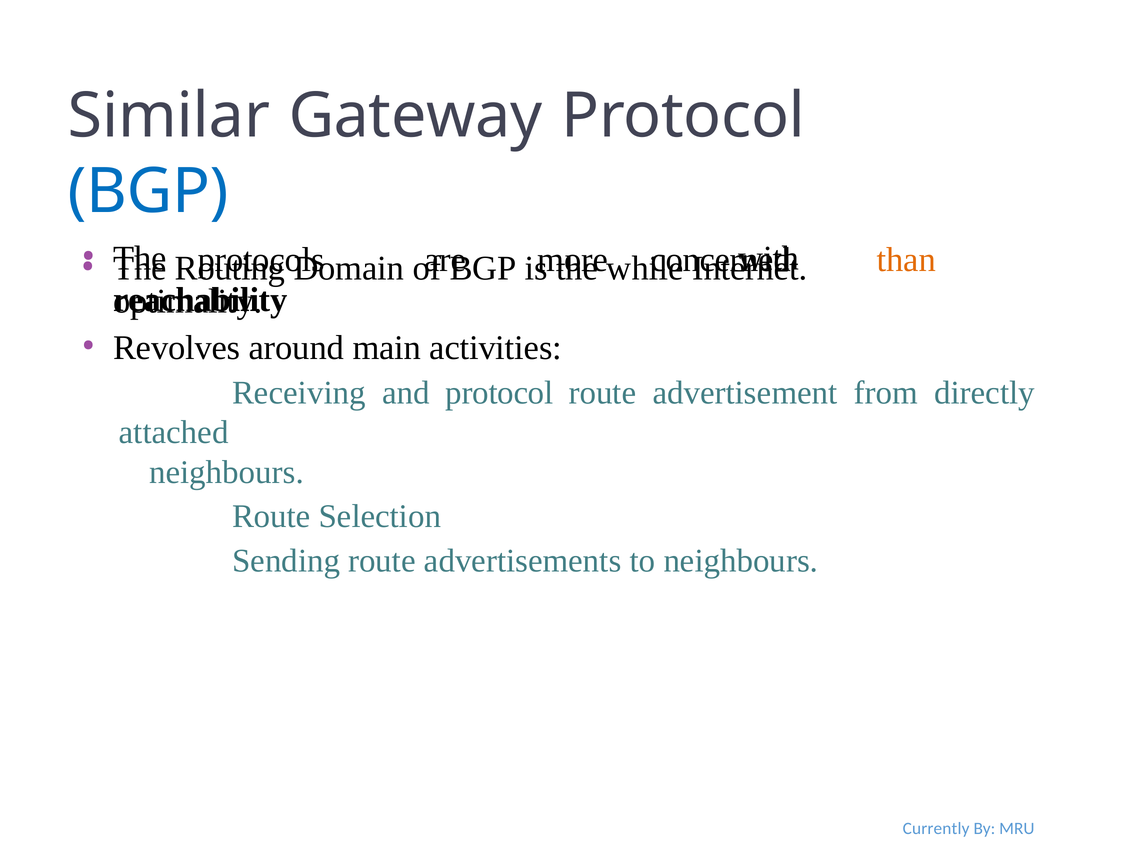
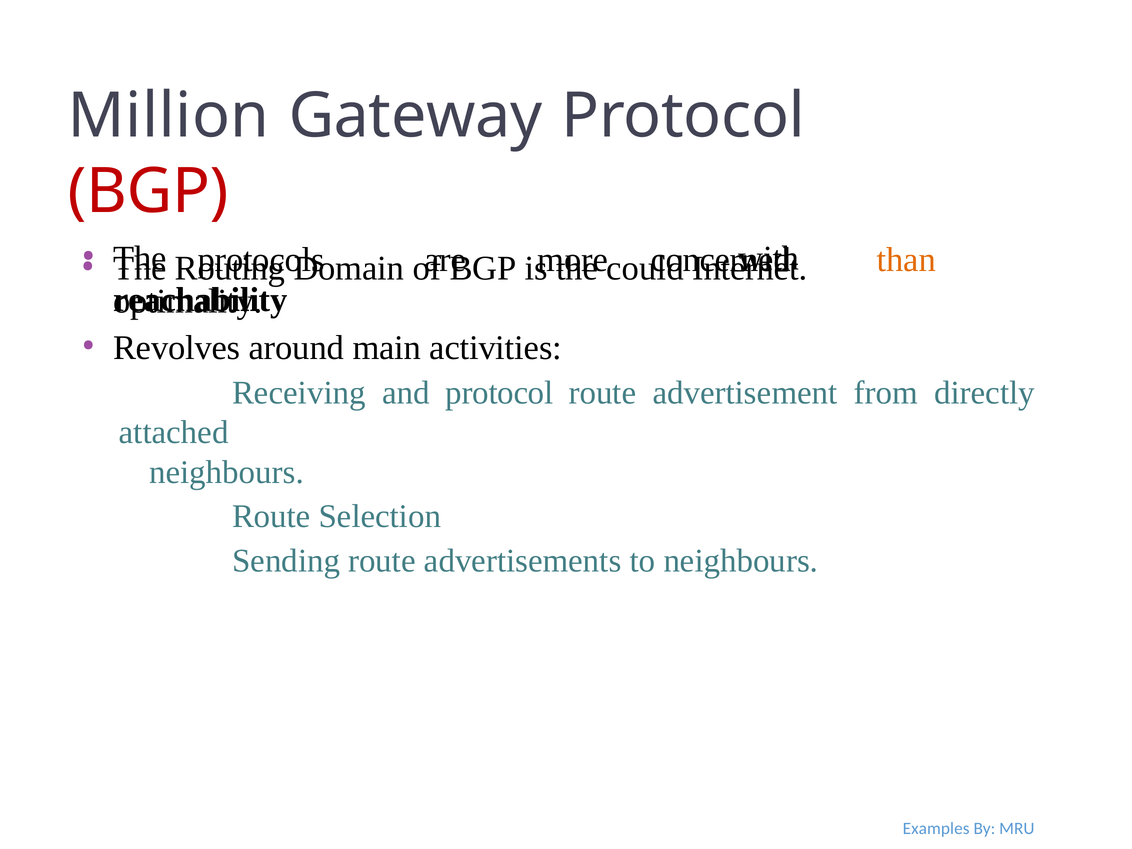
Similar: Similar -> Million (169, 116)
BGP colour: blue -> red (148, 192)
while: while -> could (645, 269)
Currently: Currently -> Examples (936, 828)
